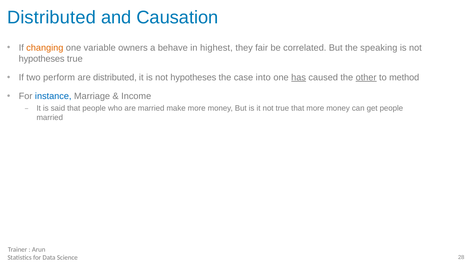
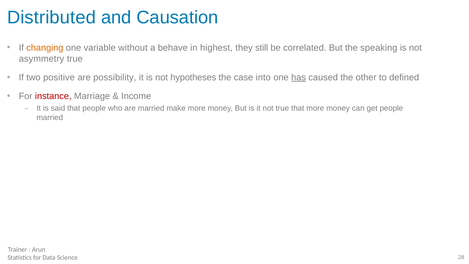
owners: owners -> without (133, 48)
fair: fair -> still (262, 48)
hypotheses: hypotheses -> asymmetry (42, 59)
perform: perform -> positive (59, 77)
are distributed: distributed -> possibility (115, 77)
other underline: present -> none (366, 77)
method: method -> defined (404, 77)
instance colour: blue -> red (53, 96)
